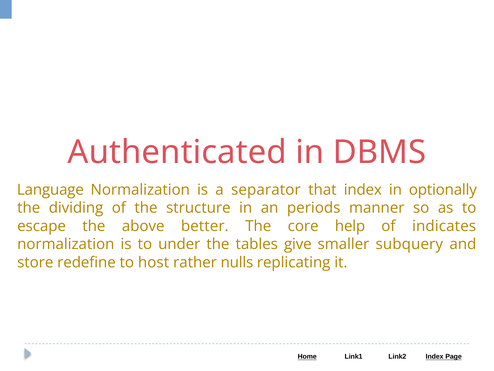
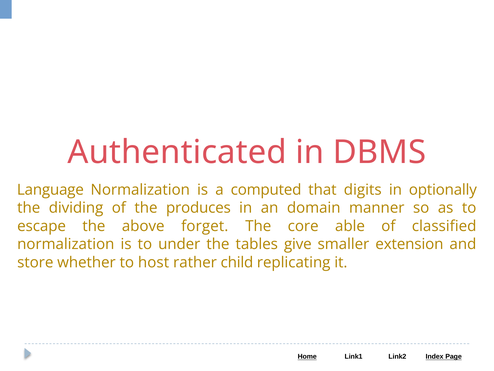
separator: separator -> computed (266, 190)
that index: index -> digits (363, 190)
structure: structure -> produces (198, 208)
periods: periods -> domain (314, 208)
better: better -> forget (205, 226)
help: help -> able (350, 226)
indicates: indicates -> classified (444, 226)
subquery: subquery -> extension (409, 244)
redefine: redefine -> whether (86, 262)
nulls: nulls -> child (237, 262)
